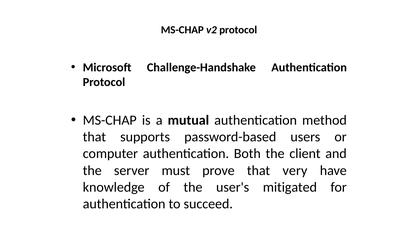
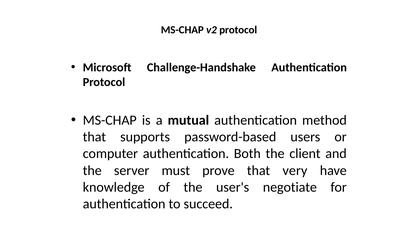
mitigated: mitigated -> negotiate (290, 187)
